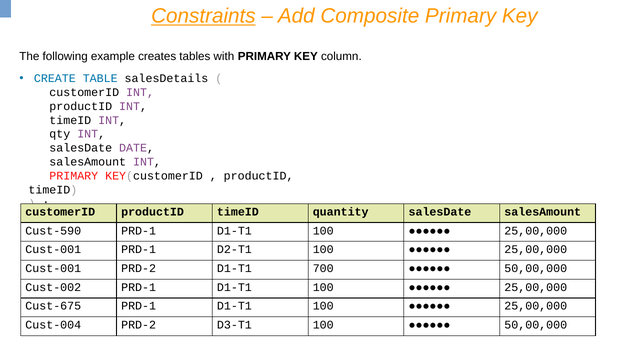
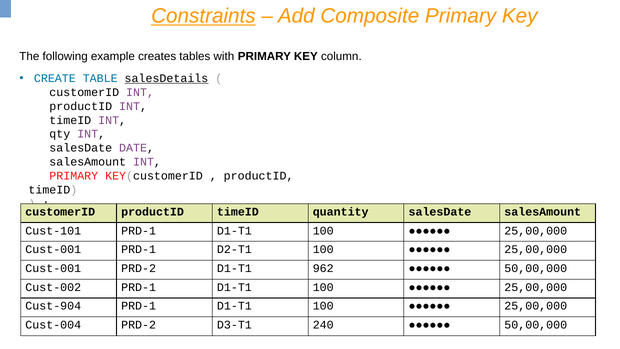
salesDetails underline: none -> present (166, 78)
Cust-590: Cust-590 -> Cust-101 (53, 231)
700: 700 -> 962 (323, 268)
Cust-675: Cust-675 -> Cust-904 (53, 306)
D3-T1 100: 100 -> 240 (323, 325)
